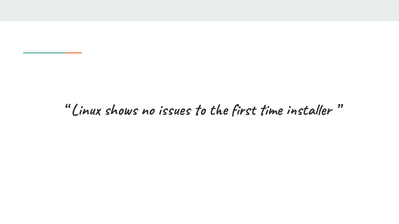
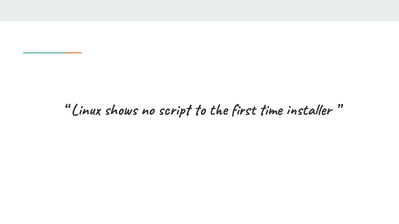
issues: issues -> script (174, 110)
